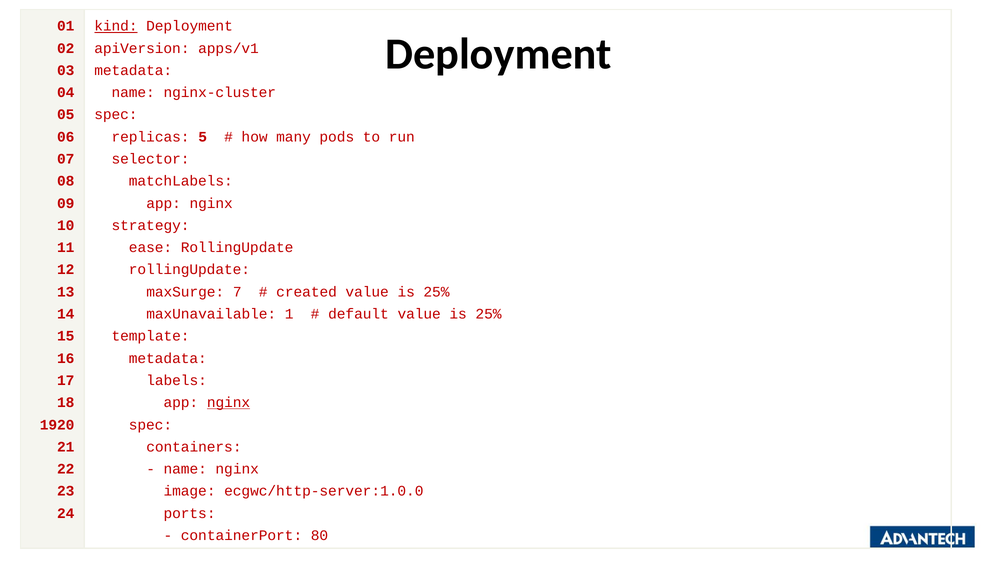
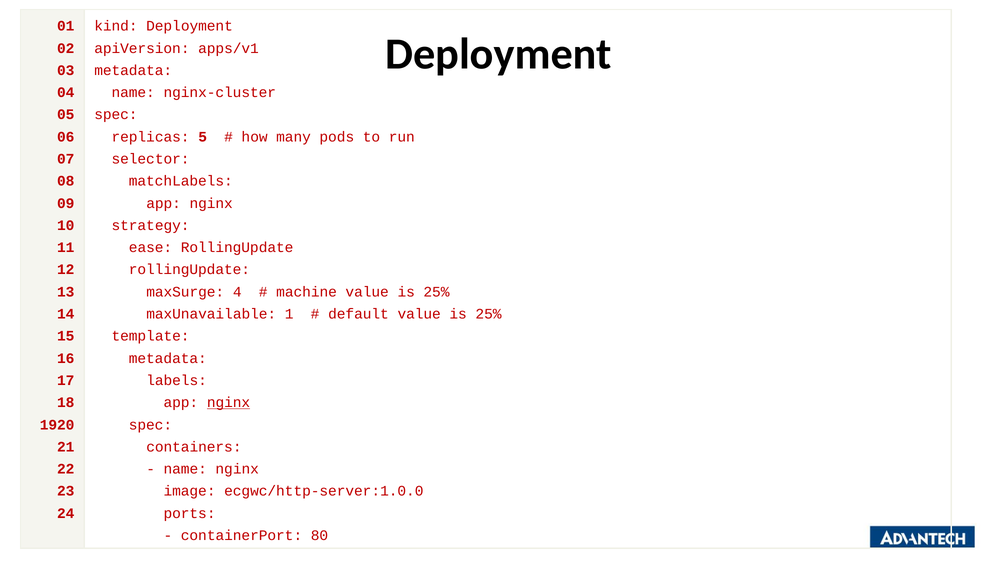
kind underline: present -> none (116, 26)
7: 7 -> 4 (237, 292)
created: created -> machine (307, 292)
